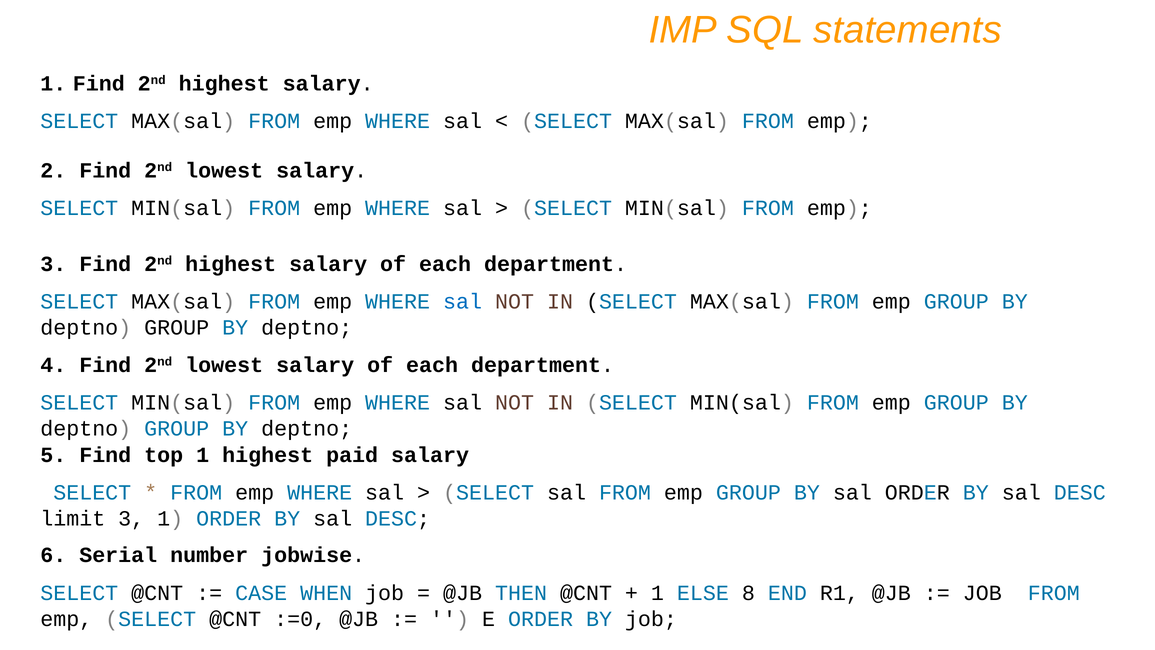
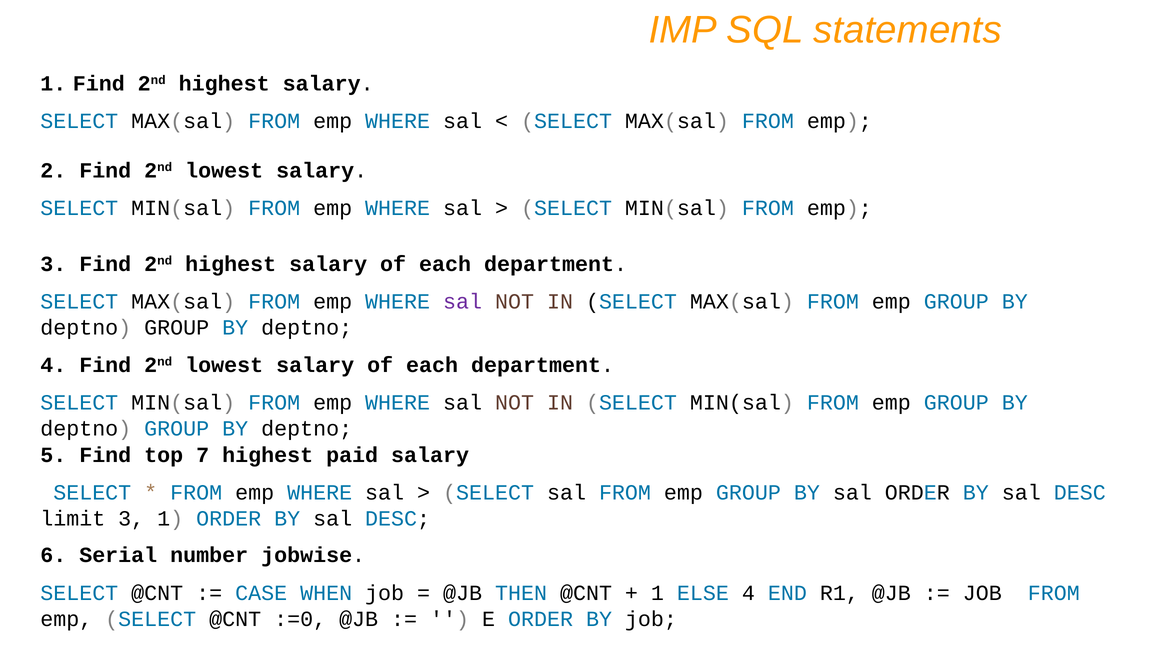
sal colour: blue -> purple (463, 301)
top 1: 1 -> 7 (203, 455)
ELSE 8: 8 -> 4 (748, 593)
